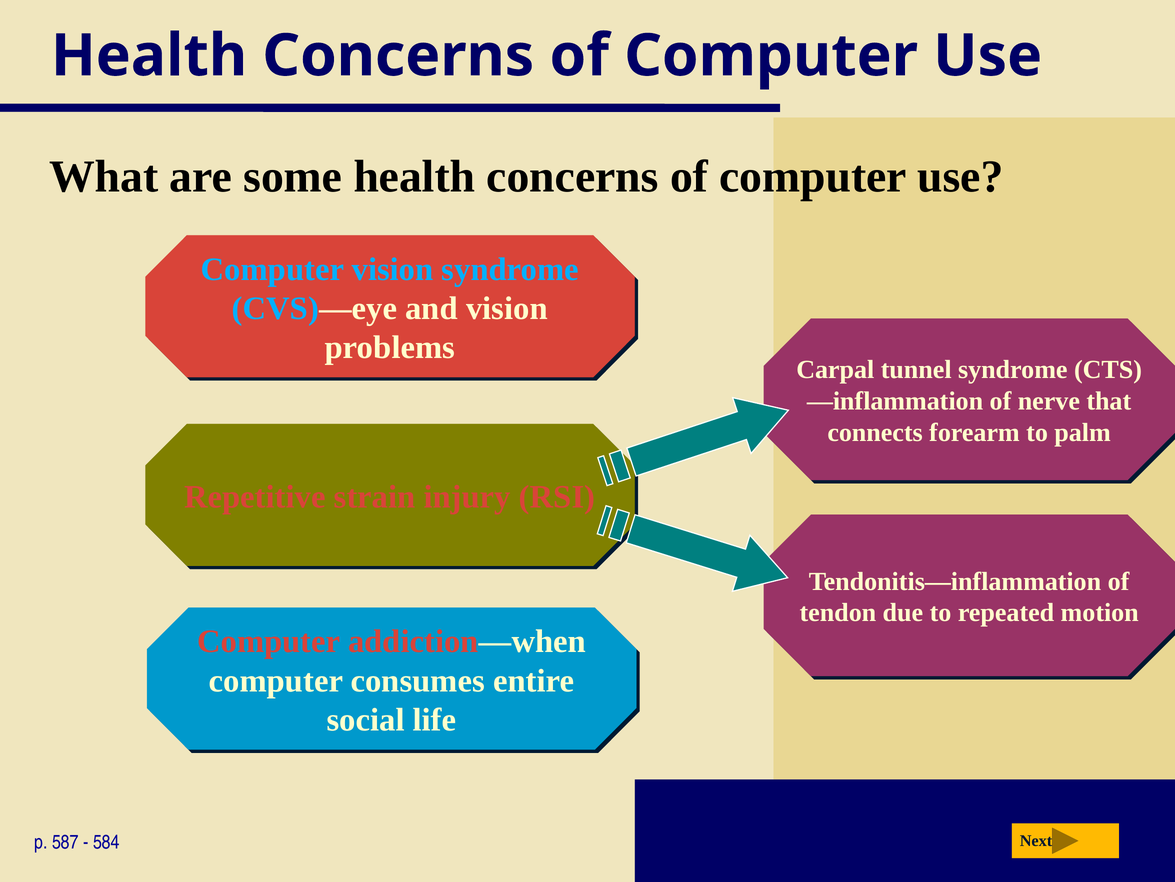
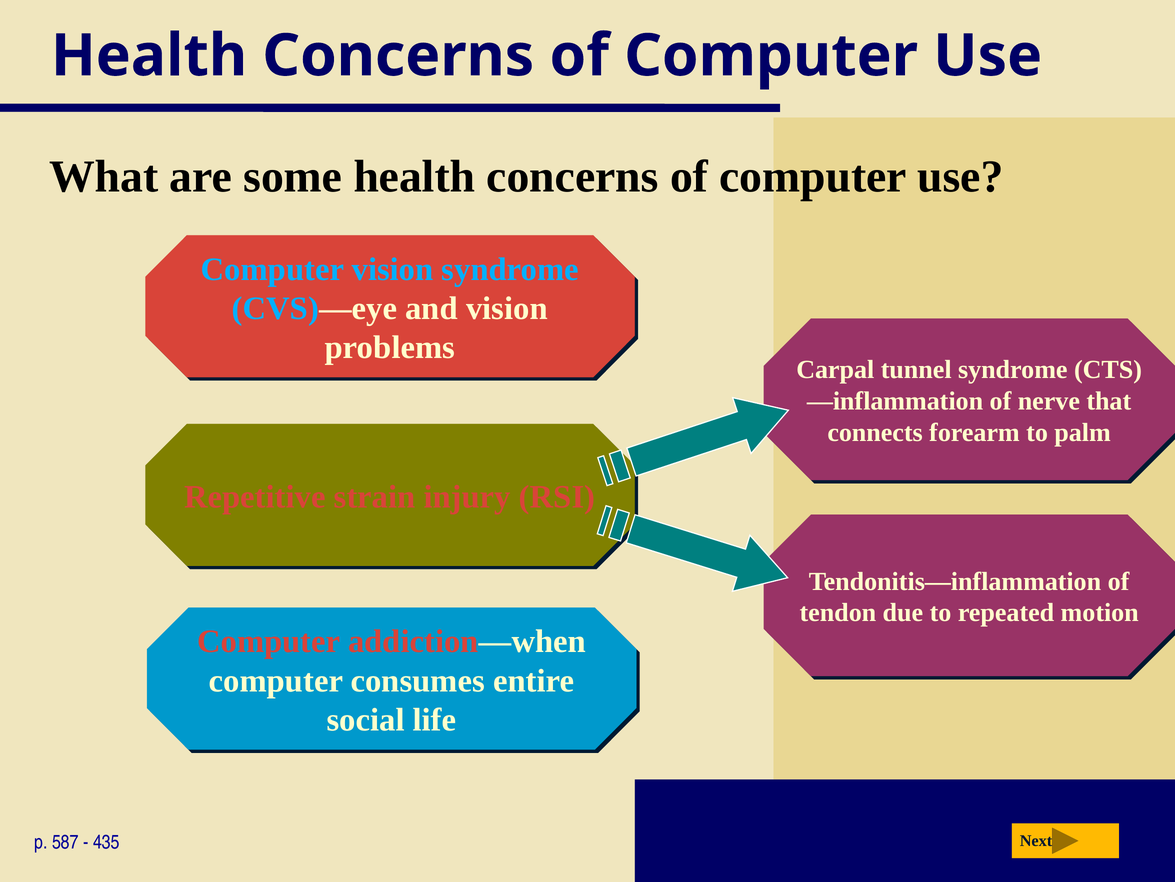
584: 584 -> 435 (106, 841)
